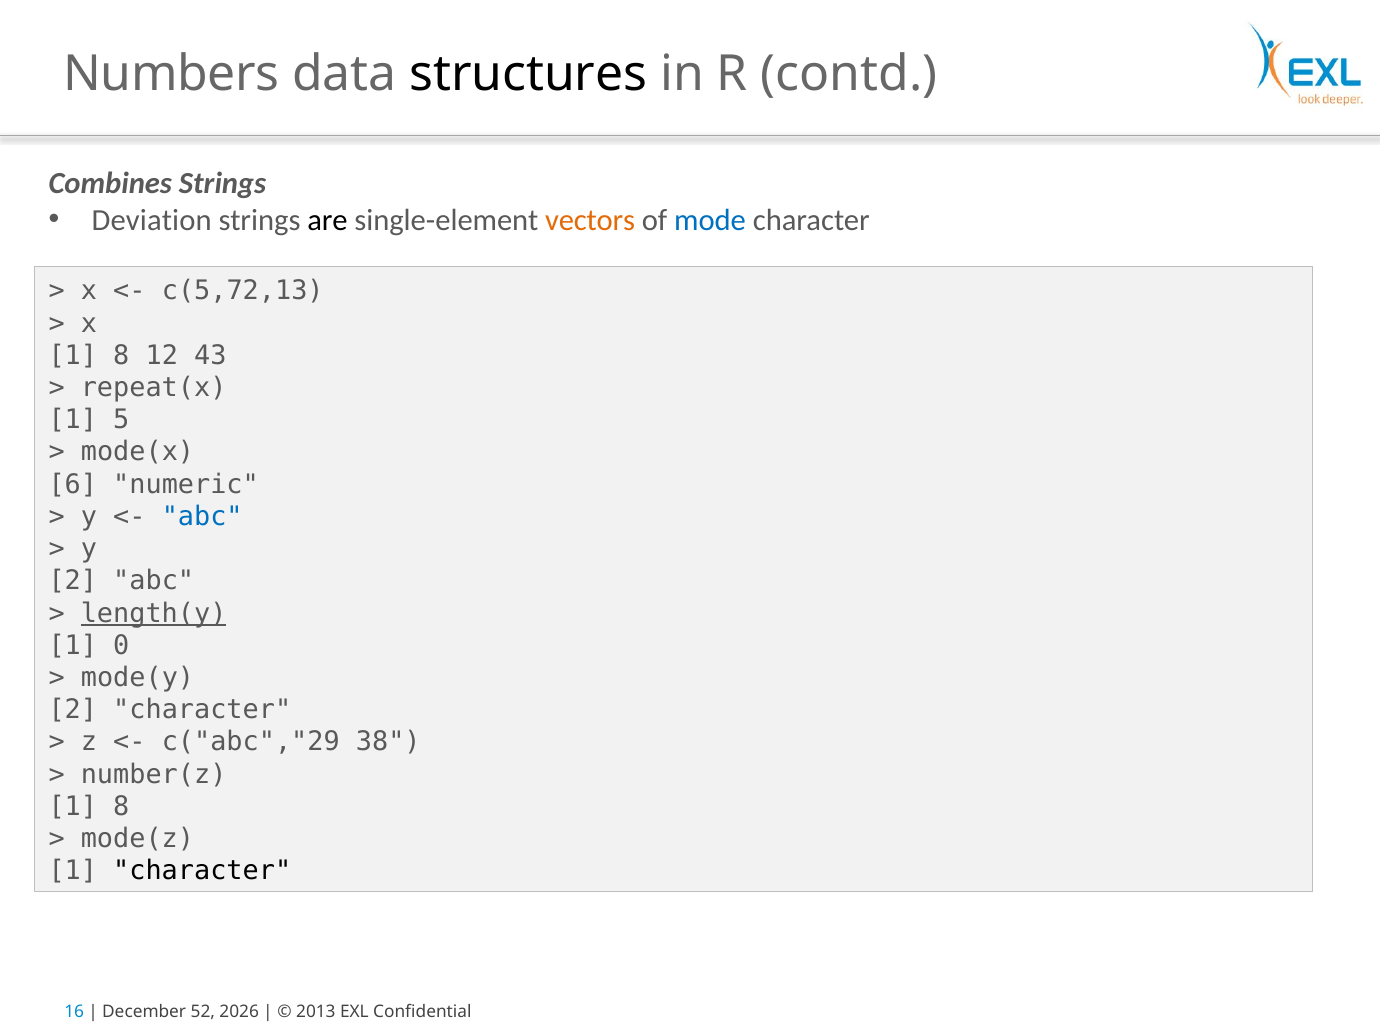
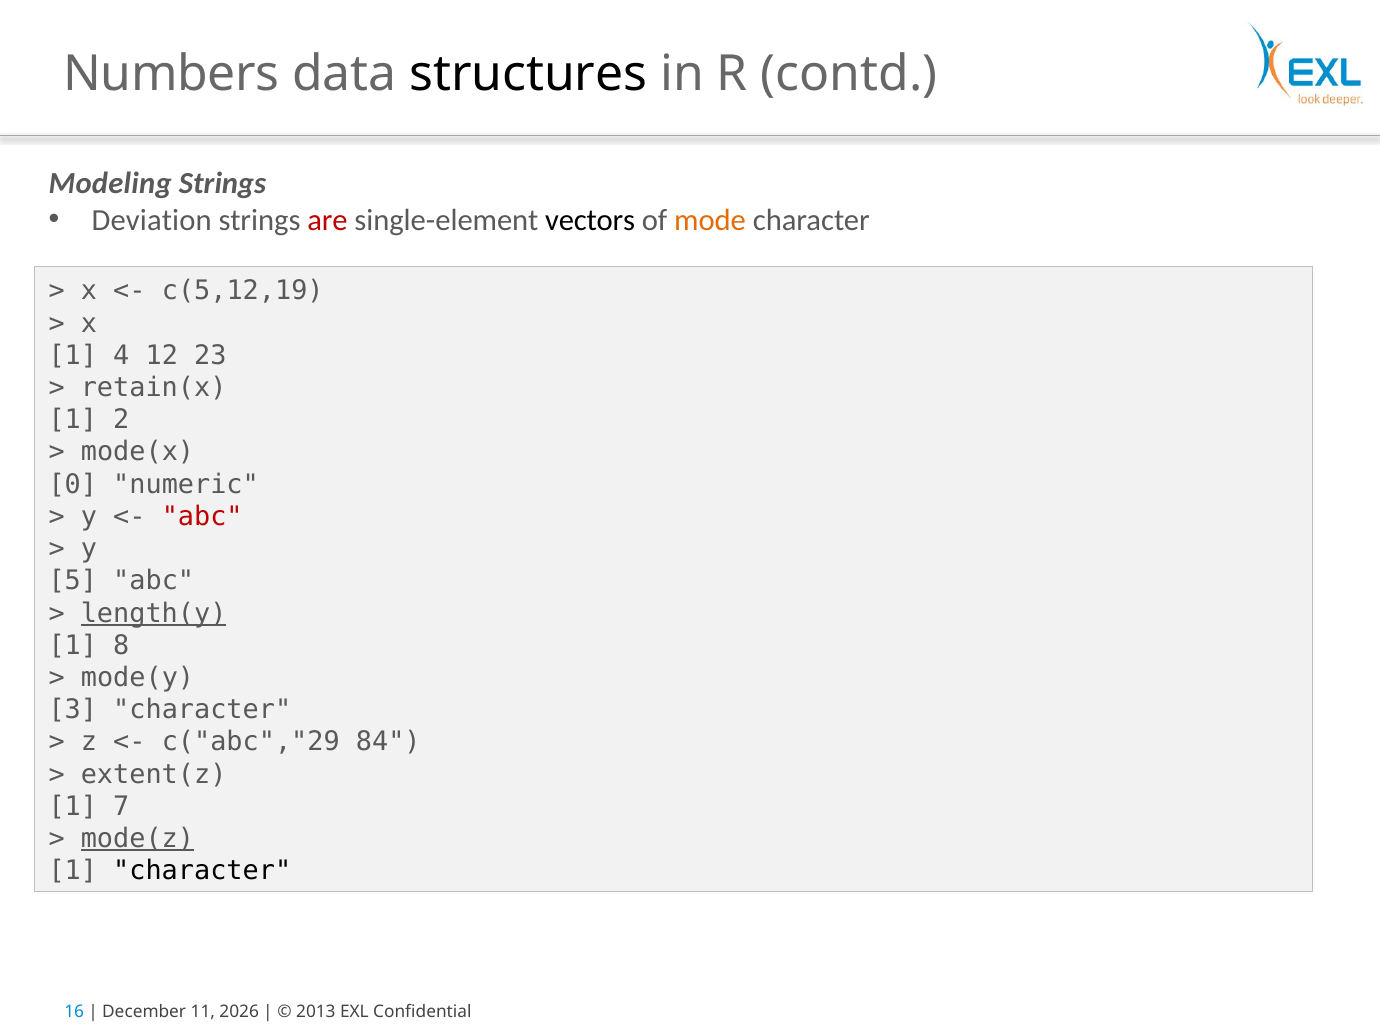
Combines: Combines -> Modeling (110, 184)
are colour: black -> red (328, 221)
vectors colour: orange -> black (590, 221)
mode colour: blue -> orange (710, 221)
c(5,72,13: c(5,72,13 -> c(5,12,19 (243, 291)
8: 8 -> 4 (121, 355)
43: 43 -> 23 (210, 355)
repeat(x: repeat(x -> retain(x (154, 388)
5: 5 -> 2 (121, 420)
6: 6 -> 0 (73, 484)
abc colour: blue -> red (202, 517)
2: 2 -> 5 (73, 581)
0: 0 -> 8 (121, 645)
2: 2 -> 3 (73, 710)
38: 38 -> 84 (388, 742)
number(z: number(z -> extent(z (154, 774)
8: 8 -> 7 (121, 806)
mode(z underline: none -> present (137, 839)
52: 52 -> 11 (203, 1012)
